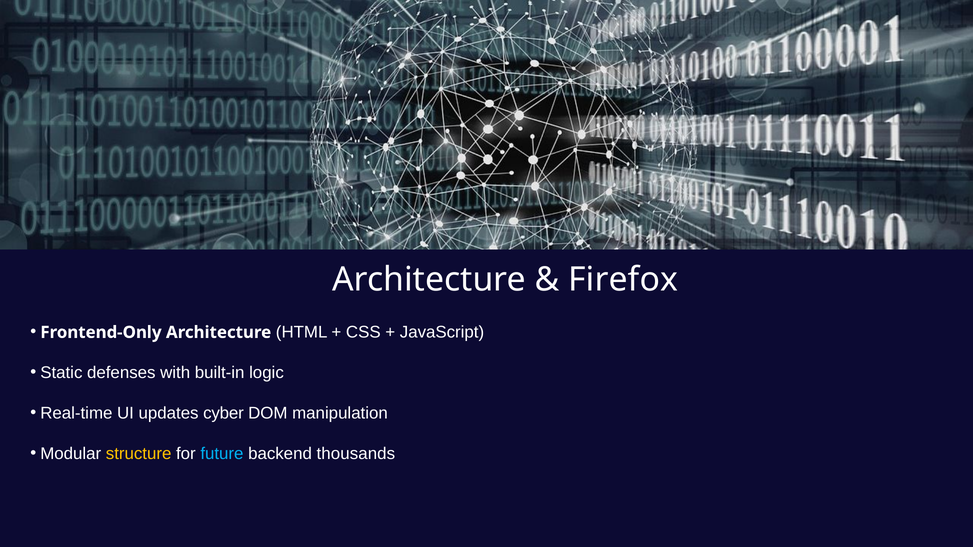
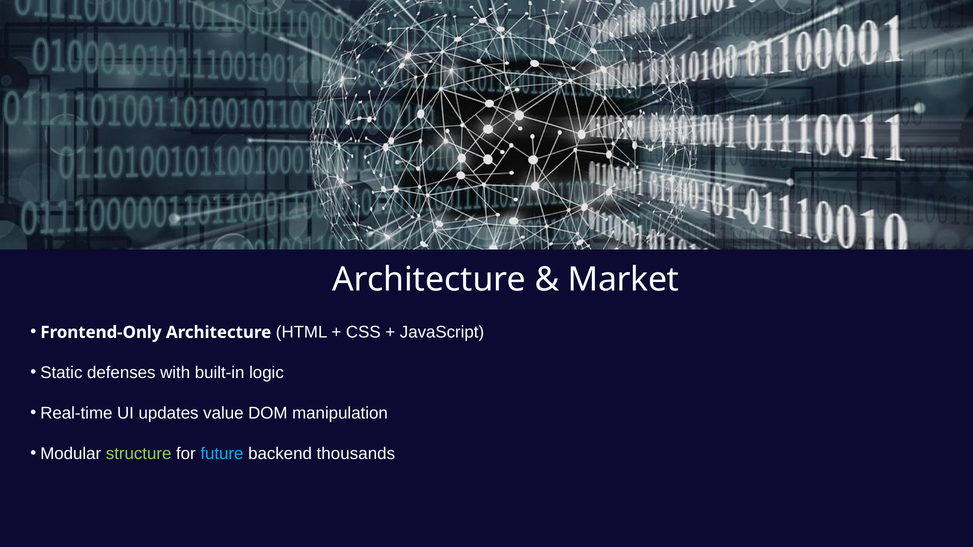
Firefox: Firefox -> Market (623, 280)
cyber: cyber -> value (223, 414)
structure colour: yellow -> light green (139, 454)
